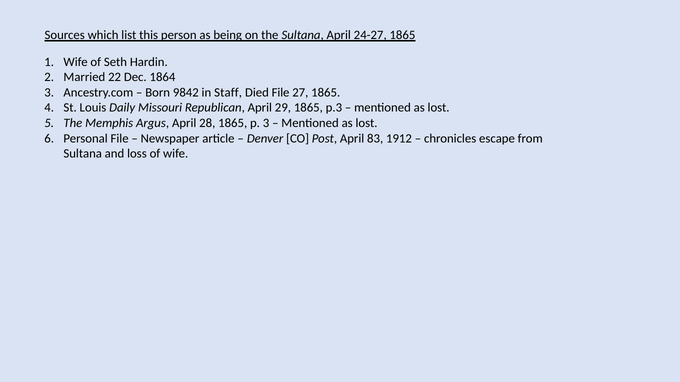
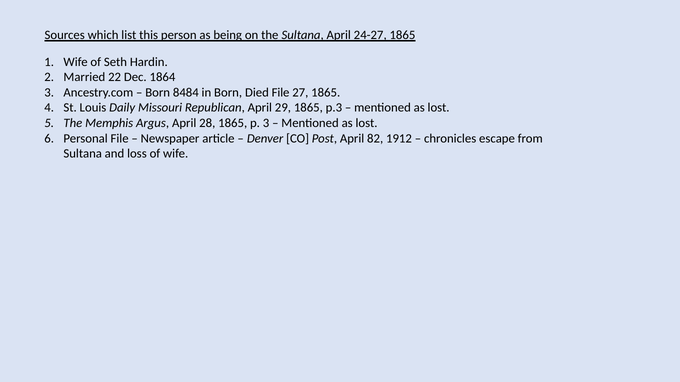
9842: 9842 -> 8484 (186, 93)
in Staff: Staff -> Born (228, 93)
83: 83 -> 82 (375, 139)
